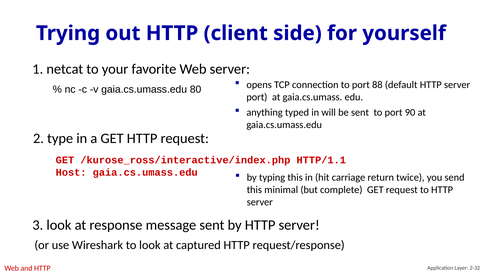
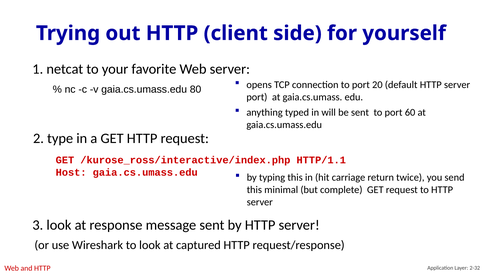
88: 88 -> 20 (377, 85)
90: 90 -> 60 (410, 113)
